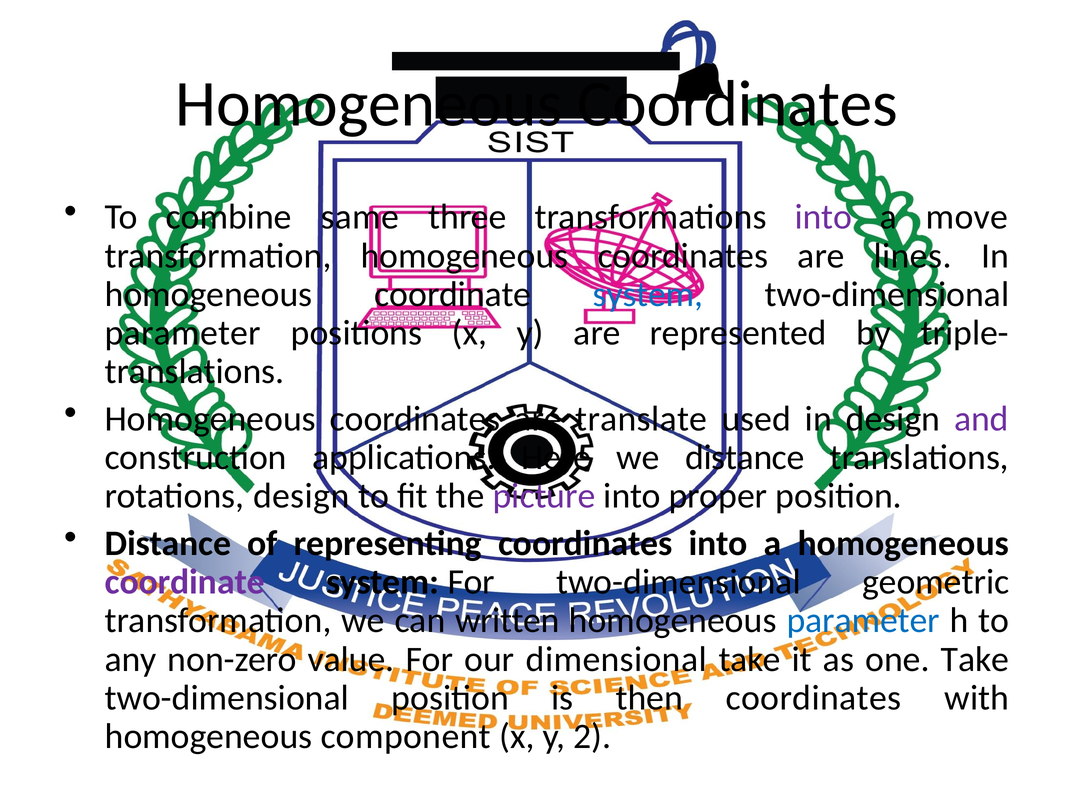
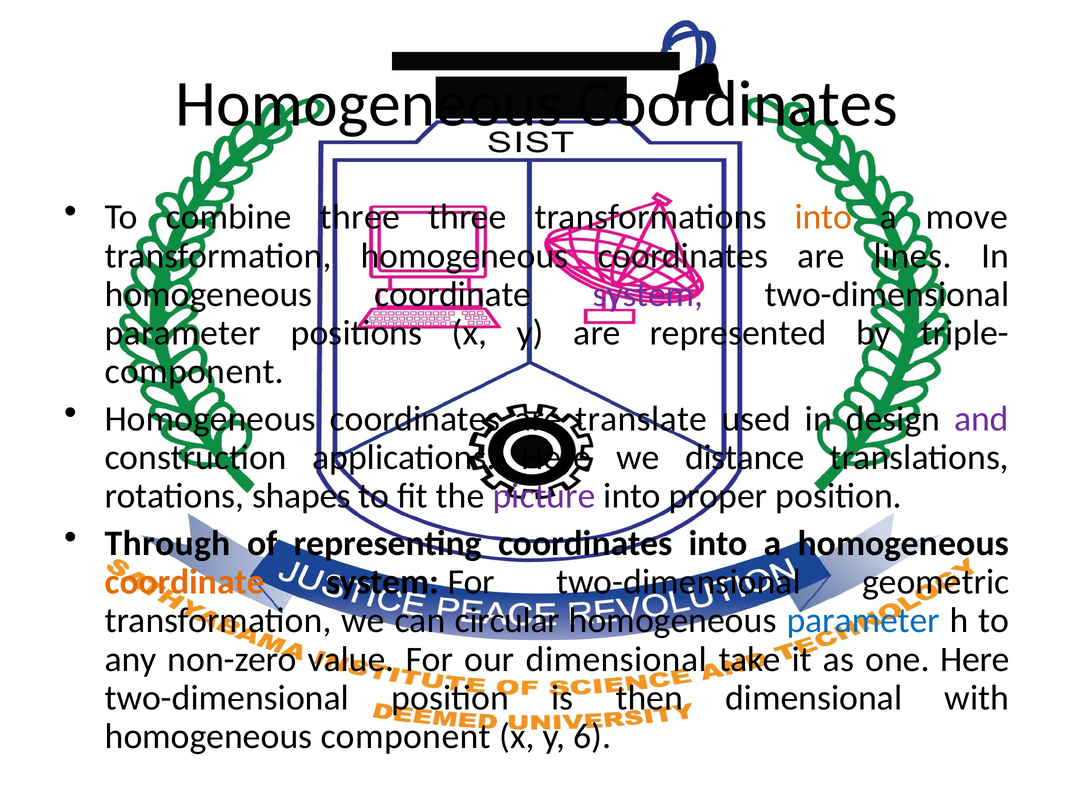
combine same: same -> three (360, 217)
into colour: purple -> orange (823, 217)
system colour: blue -> purple (648, 295)
translations: translations -> component (194, 372)
rotations design: design -> shapes (302, 496)
Distance: Distance -> Through (168, 544)
coordinate colour: purple -> orange (185, 582)
written: written -> circular (507, 621)
one Take: Take -> Here (975, 660)
then coordinates: coordinates -> dimensional (814, 698)
2: 2 -> 6 (592, 737)
